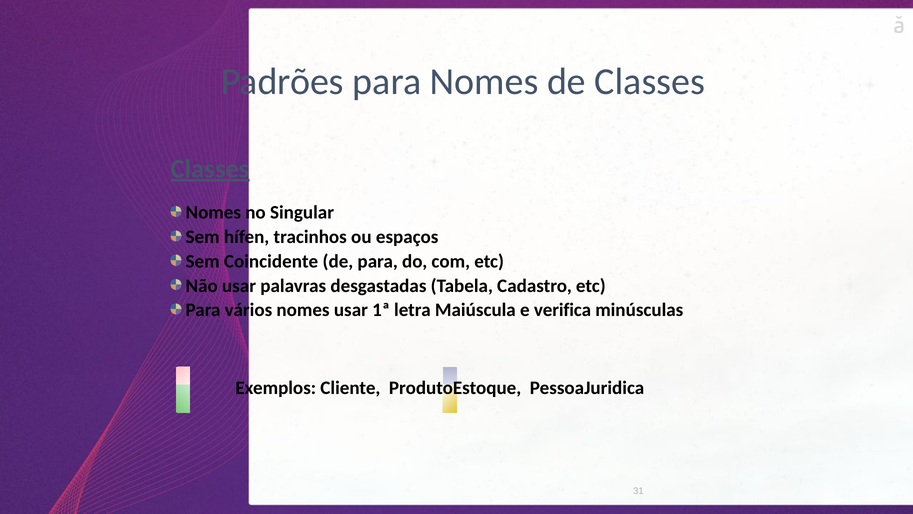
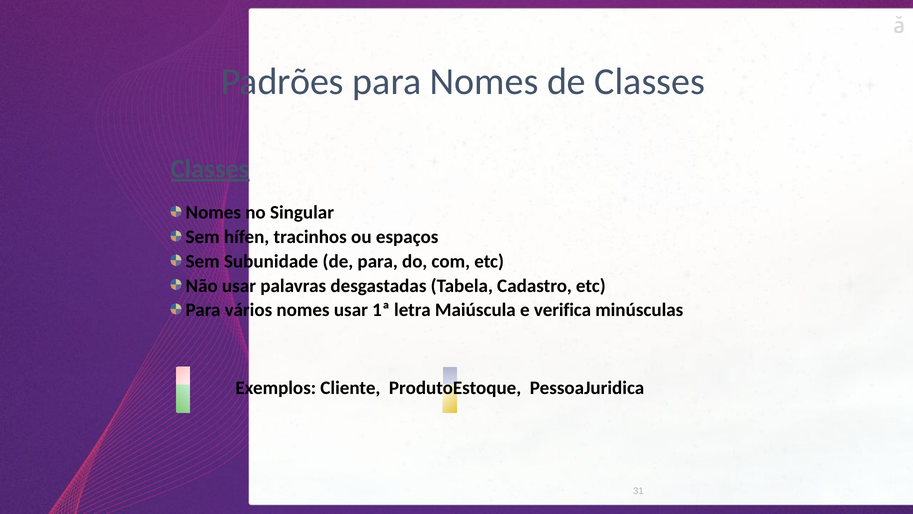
Coincidente: Coincidente -> Subunidade (271, 261)
